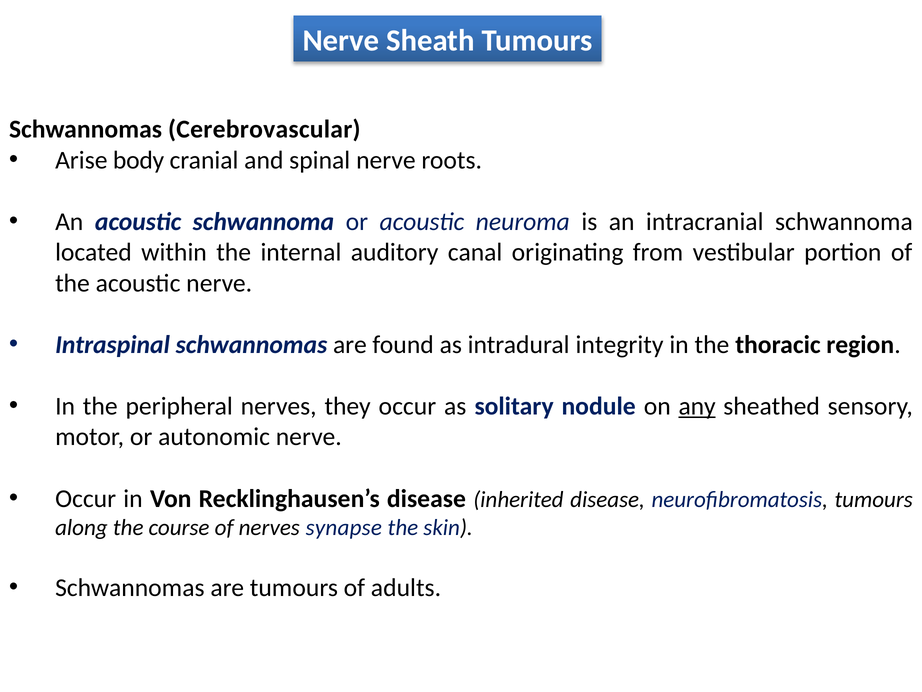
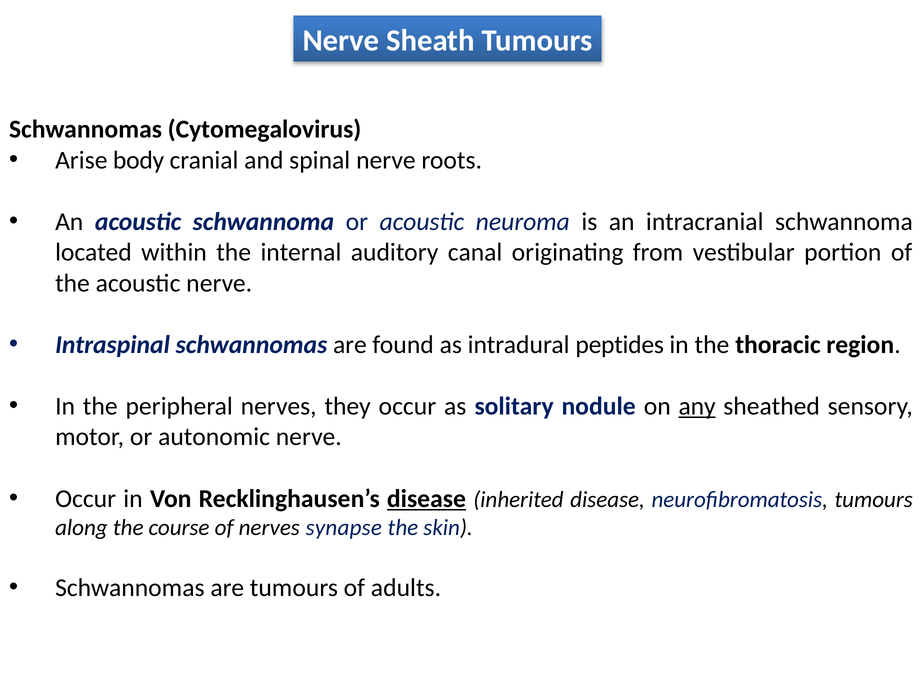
Cerebrovascular: Cerebrovascular -> Cytomegalovirus (264, 129)
integrity: integrity -> peptides (620, 344)
disease underline: none -> present (426, 498)
